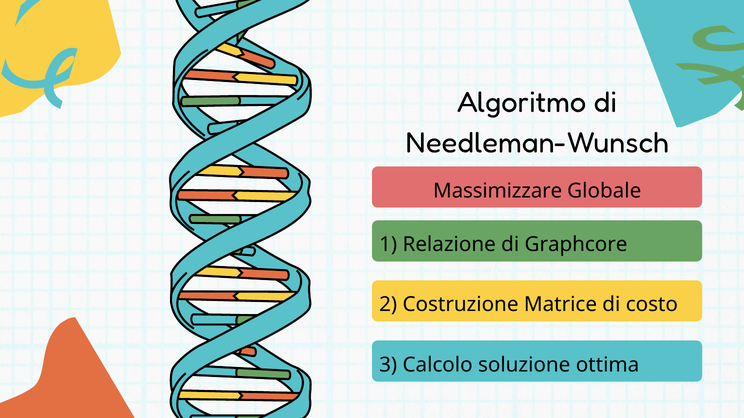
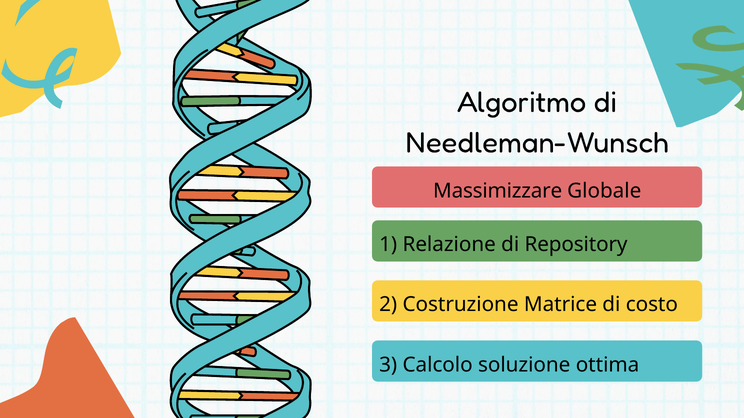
Graphcore: Graphcore -> Repository (576, 245)
